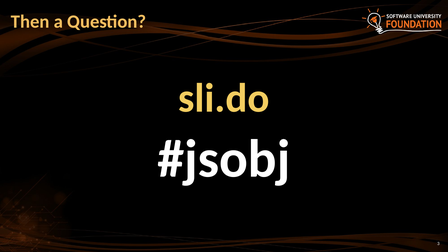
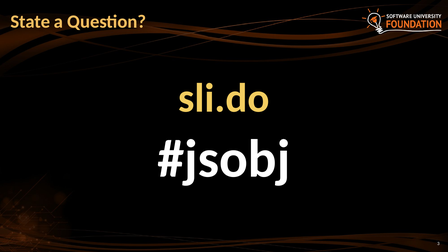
Then: Then -> State (30, 22)
